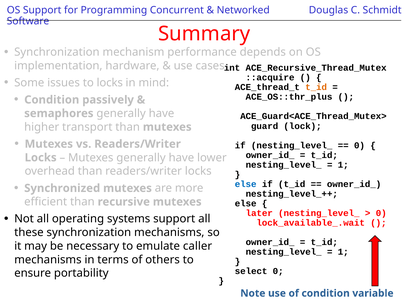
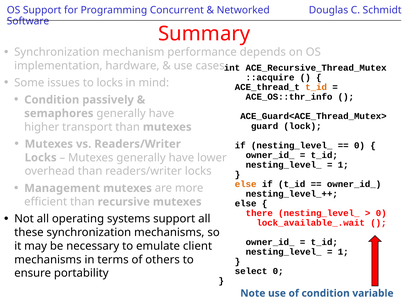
ACE_OS::thr_plus: ACE_OS::thr_plus -> ACE_OS::thr_info (289, 97)
else colour: blue -> orange (246, 184)
Synchronized: Synchronized -> Management (62, 188)
later: later -> there (259, 213)
caller: caller -> client (198, 246)
